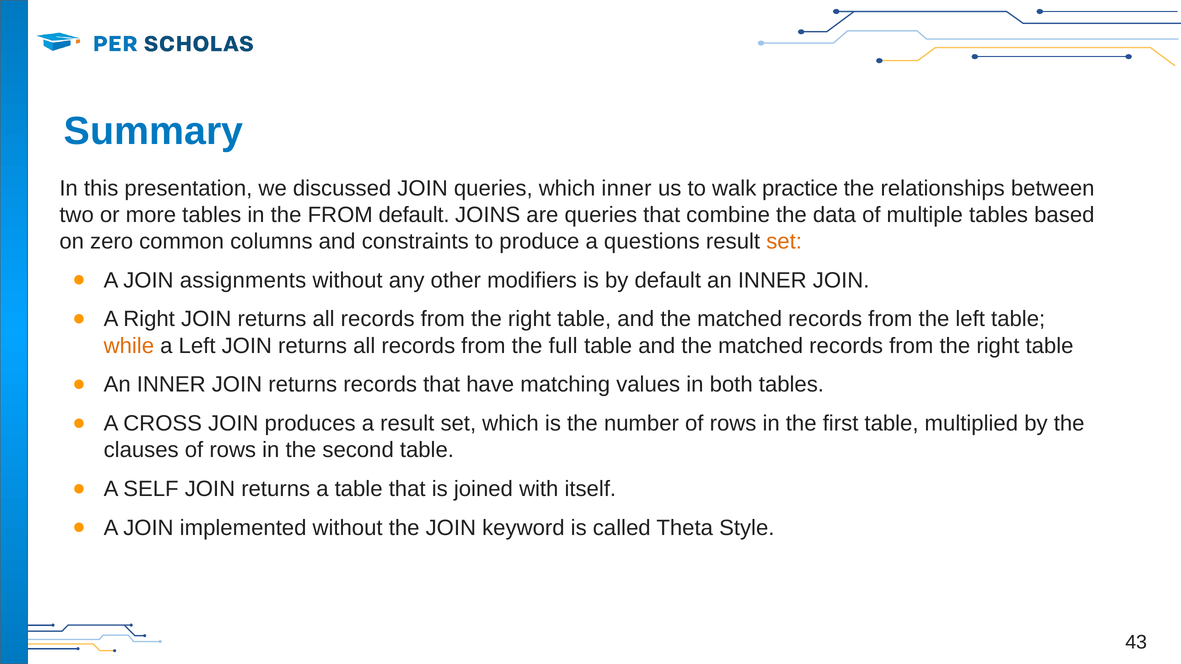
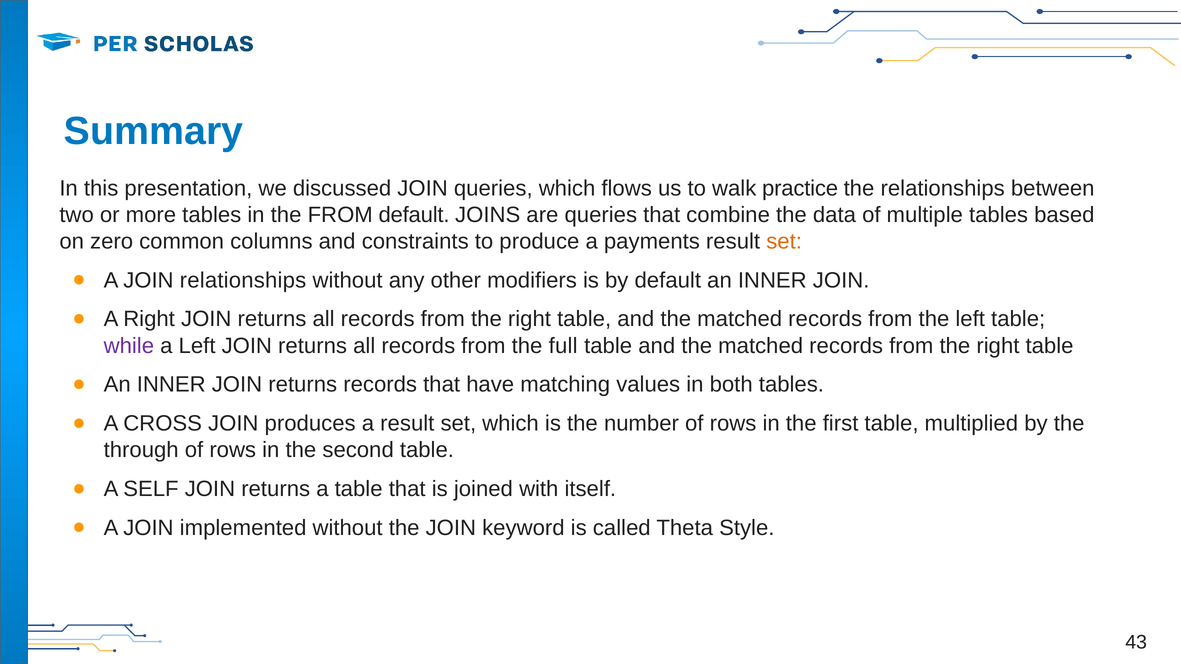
which inner: inner -> flows (627, 188)
questions: questions -> payments (652, 242)
JOIN assignments: assignments -> relationships (243, 280)
while colour: orange -> purple (129, 346)
clauses: clauses -> through (141, 450)
